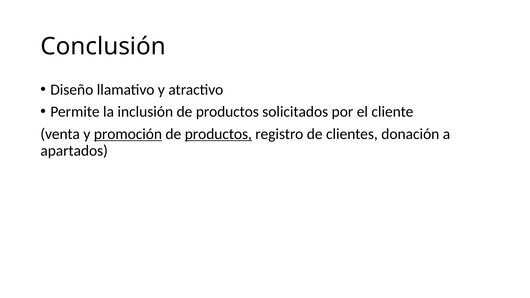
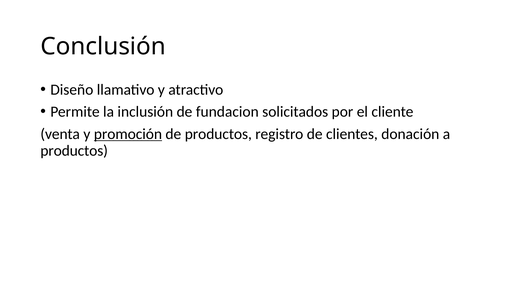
inclusión de productos: productos -> fundacion (227, 112)
productos underline: present -> none (218, 134)
apartados: apartados -> productos (74, 151)
